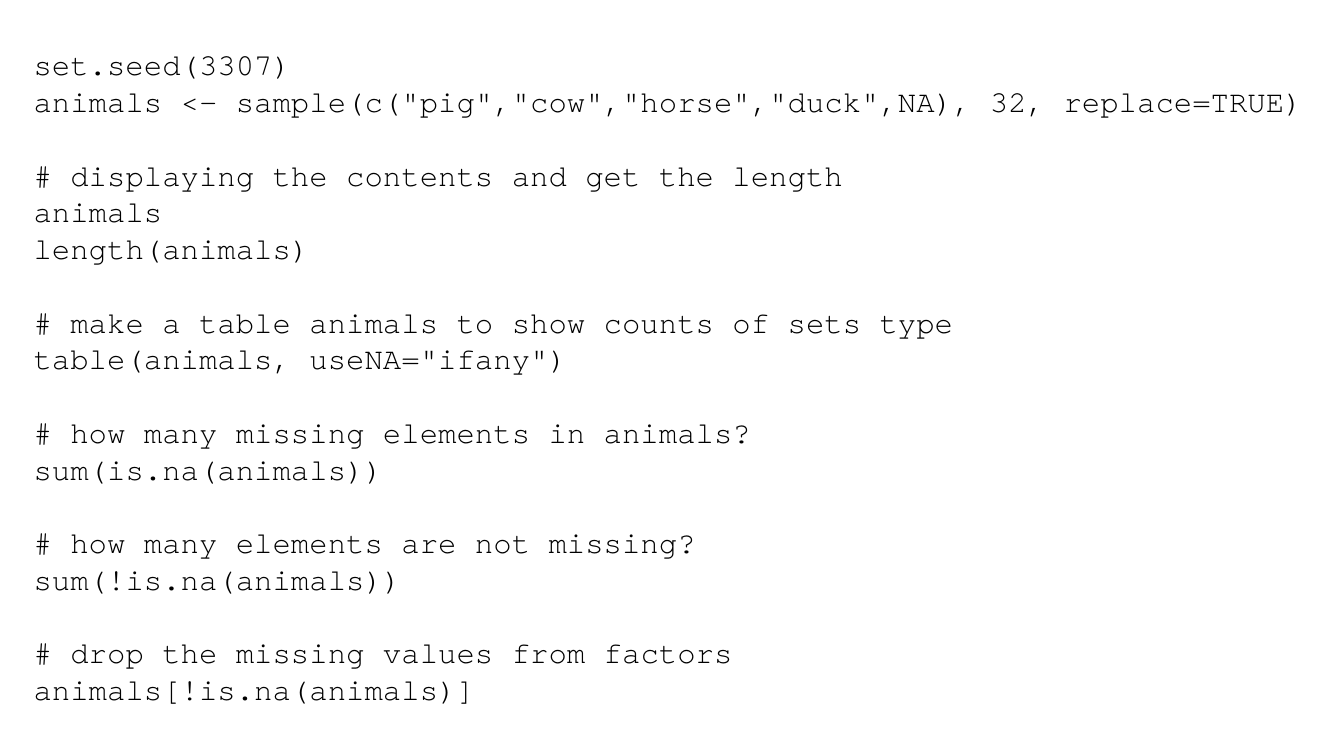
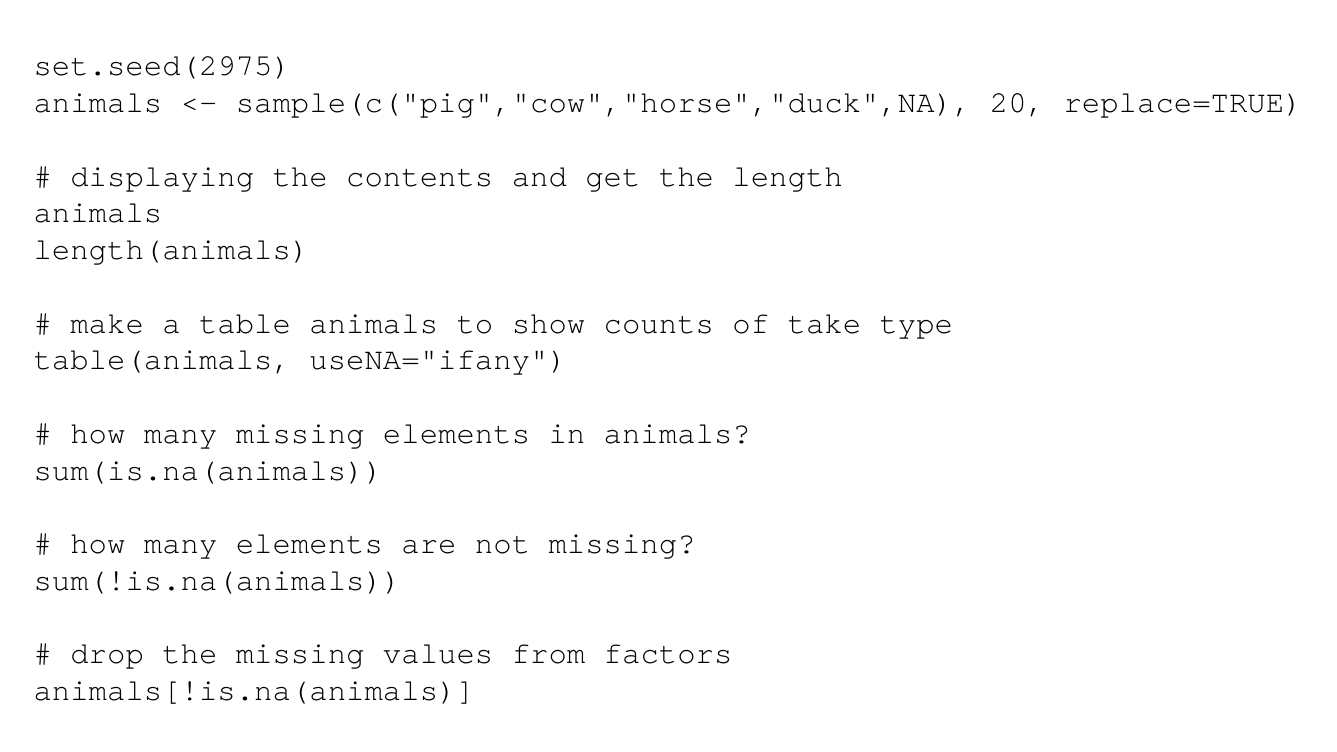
set.seed(3307: set.seed(3307 -> set.seed(2975 (162, 66)
32: 32 -> 20 (1018, 103)
sets: sets -> take (824, 323)
